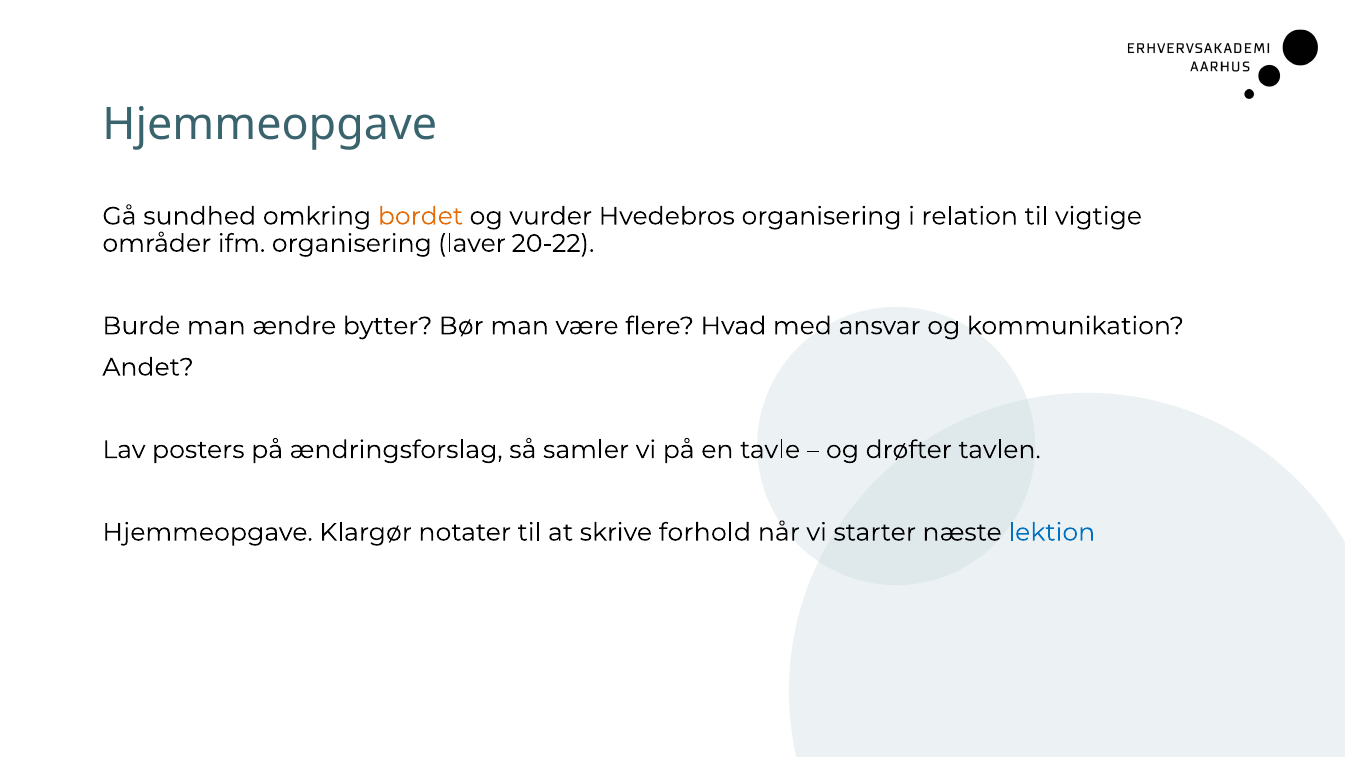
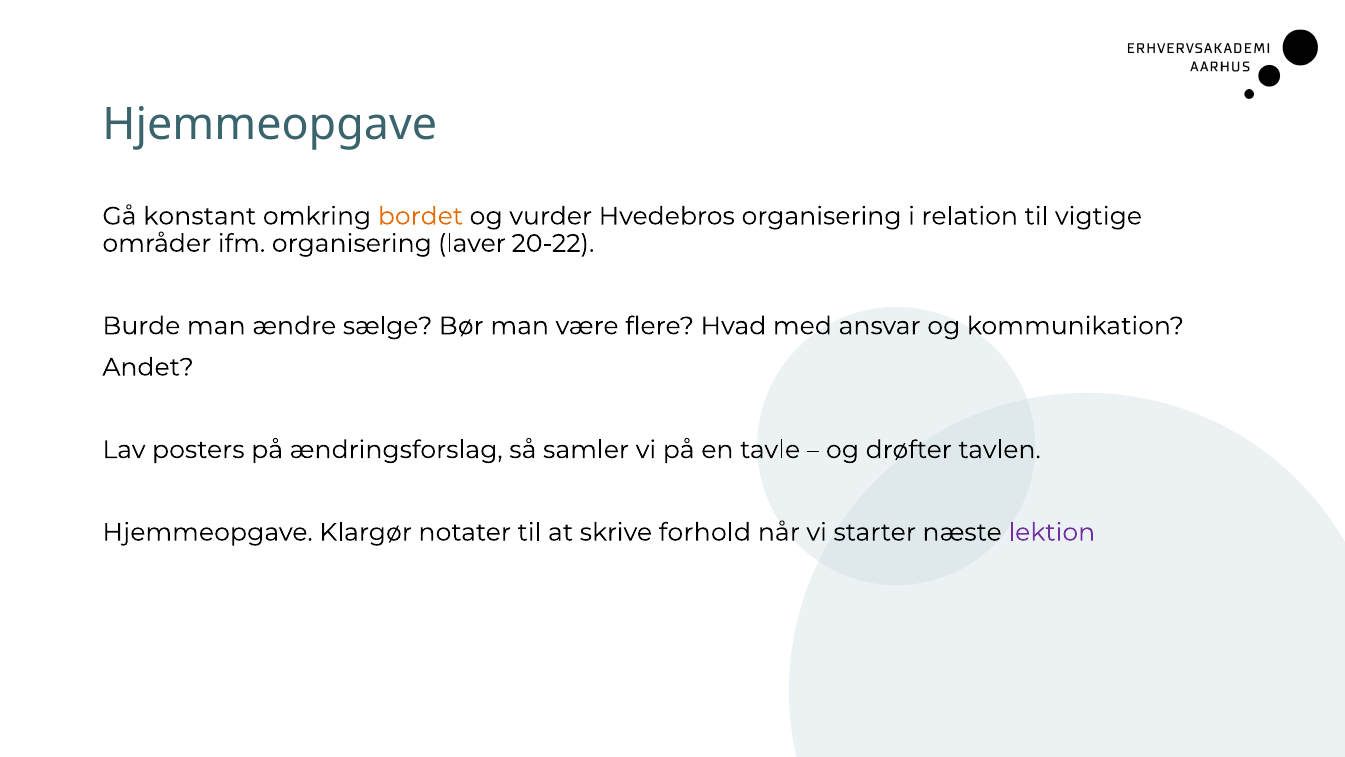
sundhed: sundhed -> konstant (200, 216)
bytter: bytter -> sælge (388, 326)
lektion colour: blue -> purple (1052, 532)
